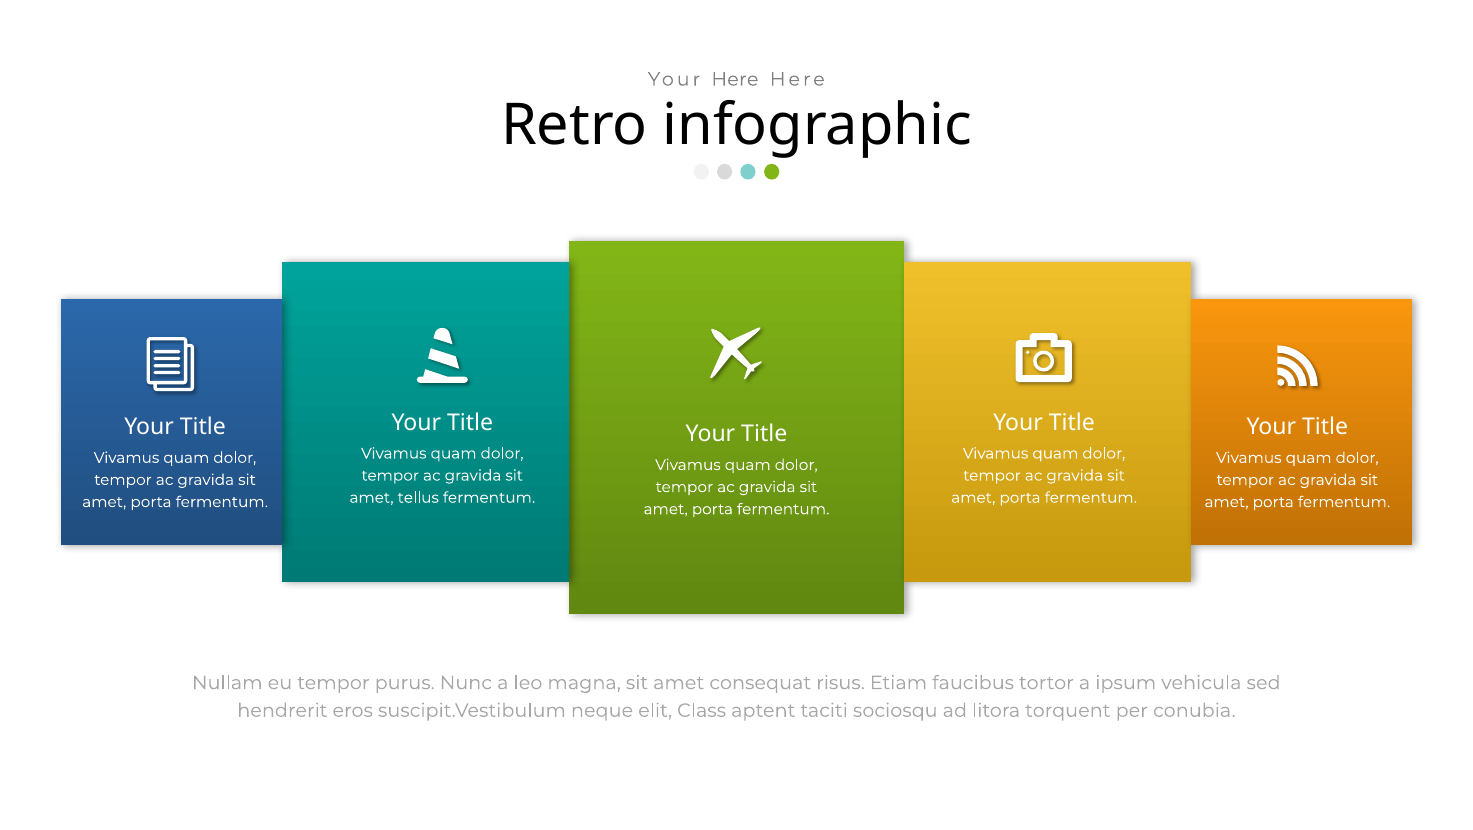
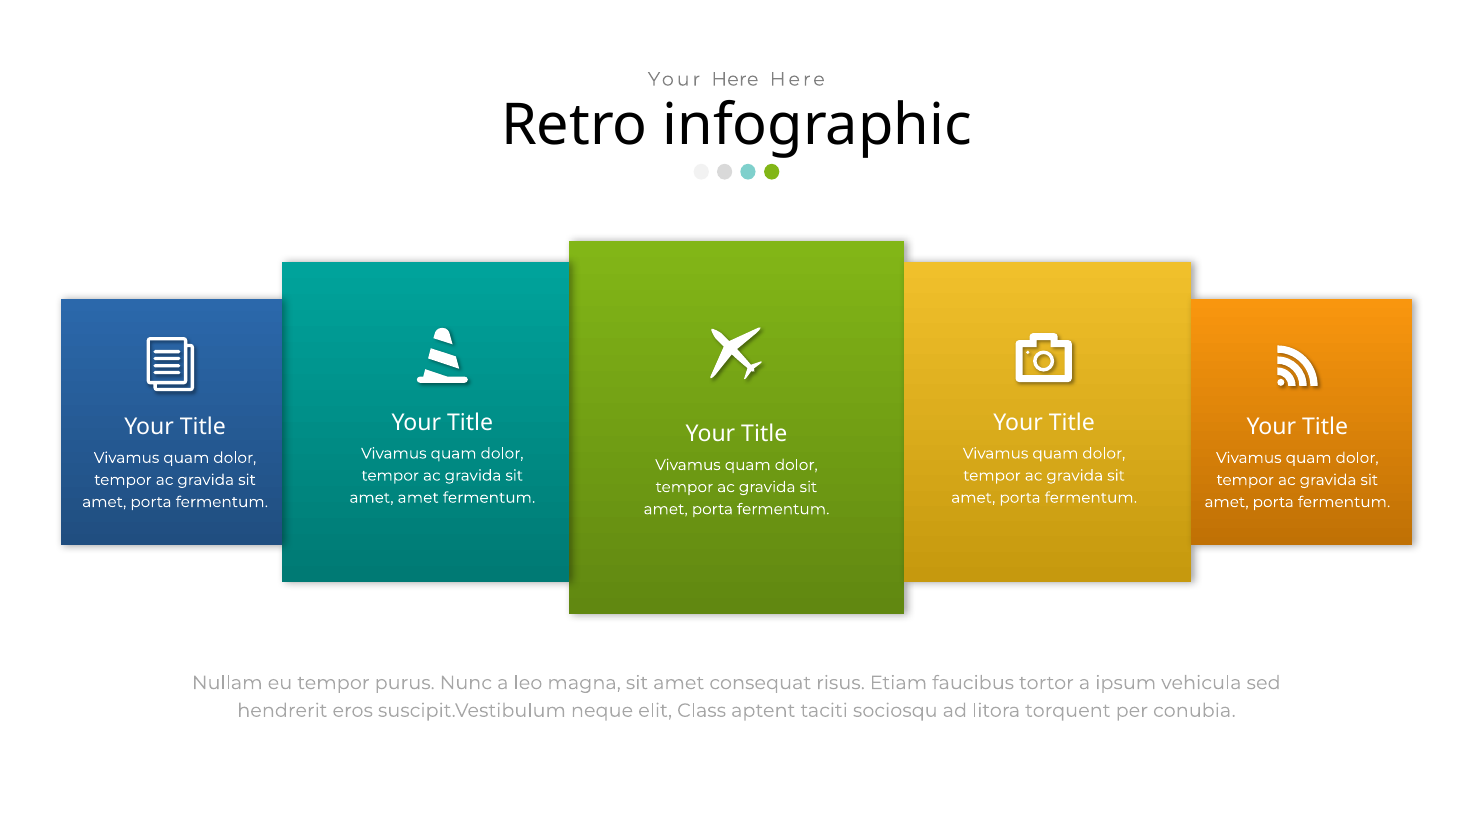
amet tellus: tellus -> amet (418, 498)
